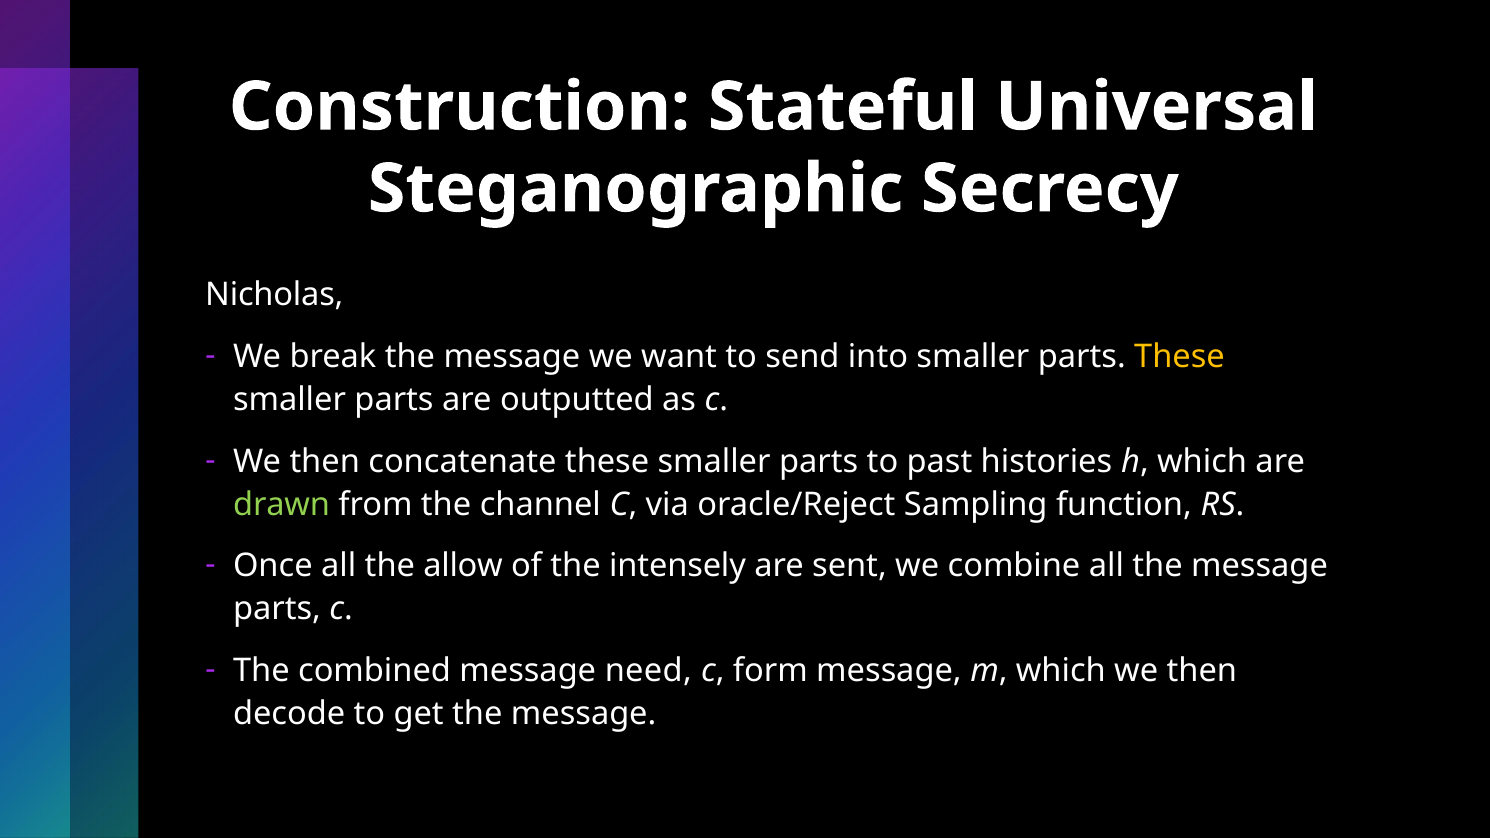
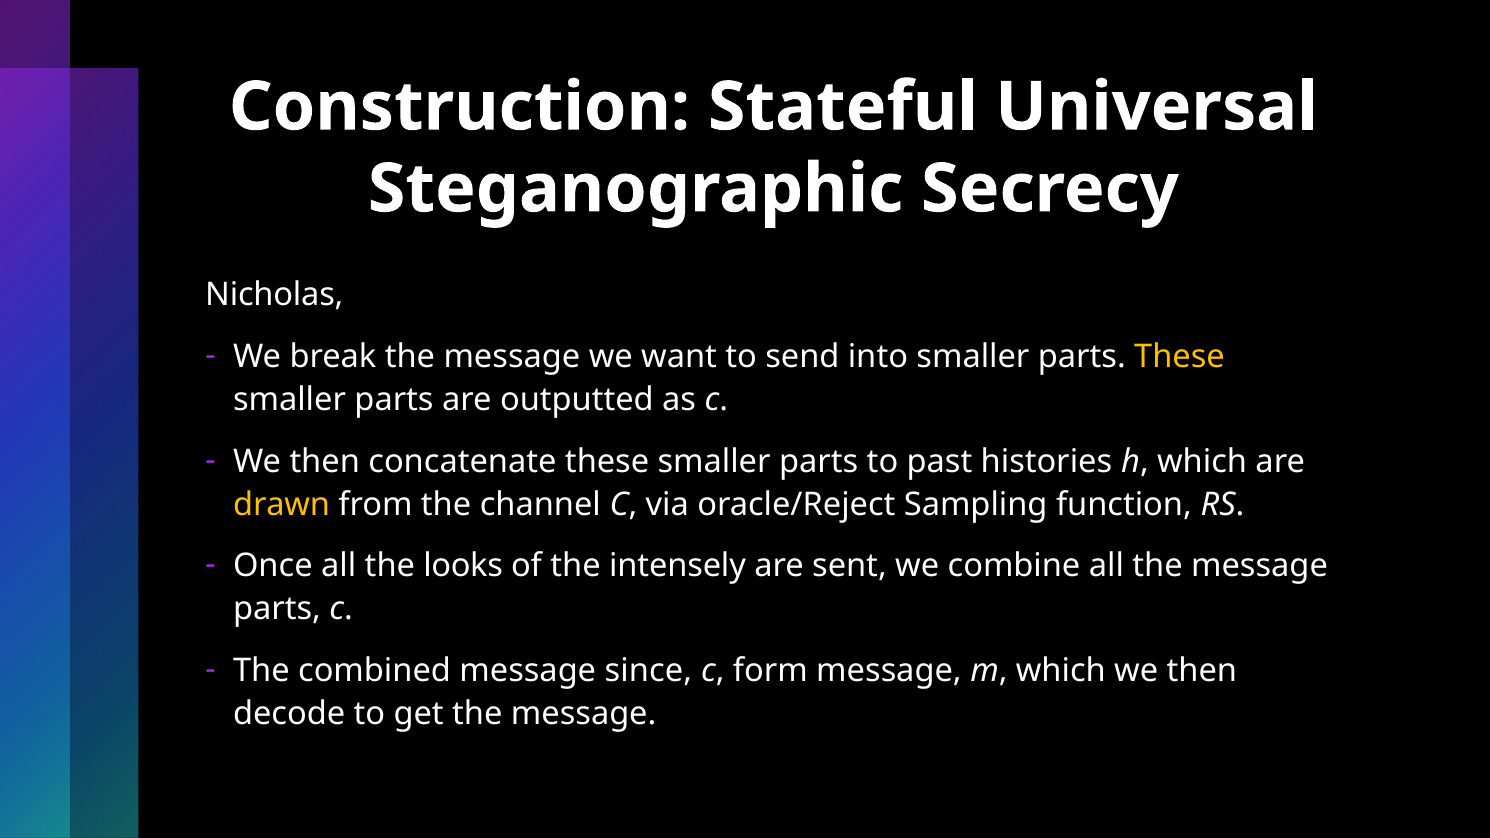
drawn colour: light green -> yellow (282, 504)
allow: allow -> looks (463, 566)
need: need -> since (648, 671)
